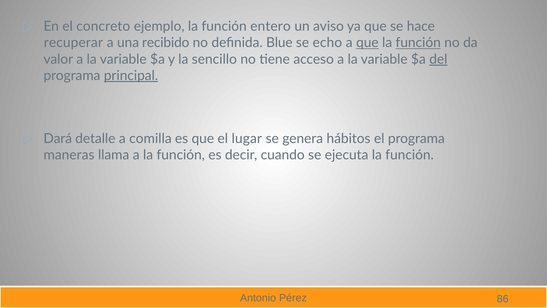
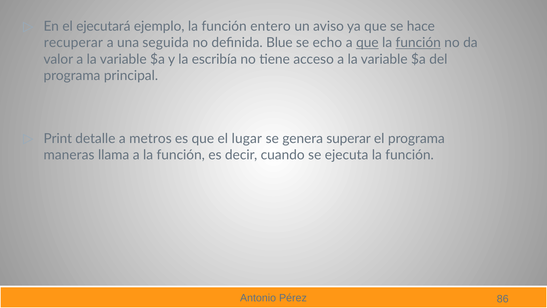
concreto: concreto -> ejecutará (103, 26)
recibido: recibido -> seguida (166, 43)
sencillo: sencillo -> escribía (214, 59)
del underline: present -> none (438, 59)
principal underline: present -> none (131, 76)
Dará: Dará -> Print (58, 138)
comilla: comilla -> metros (150, 138)
hábitos: hábitos -> superar (349, 138)
